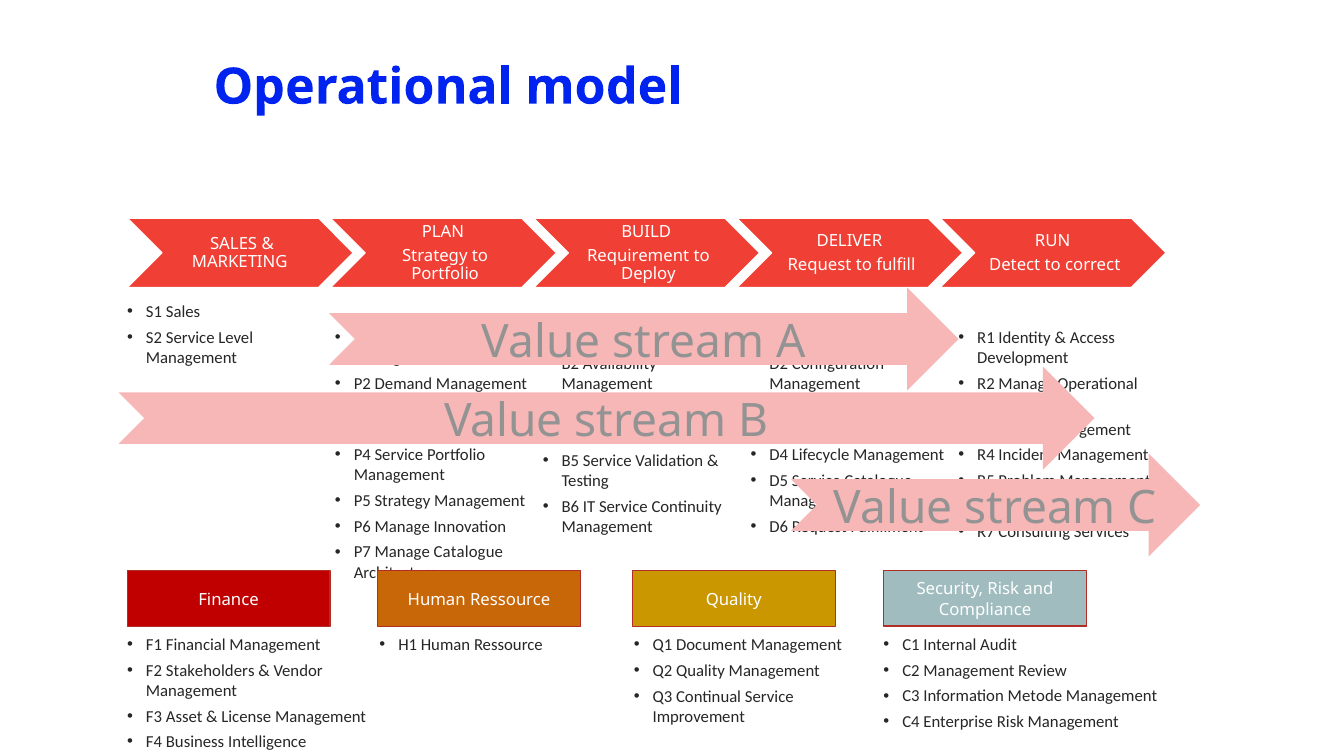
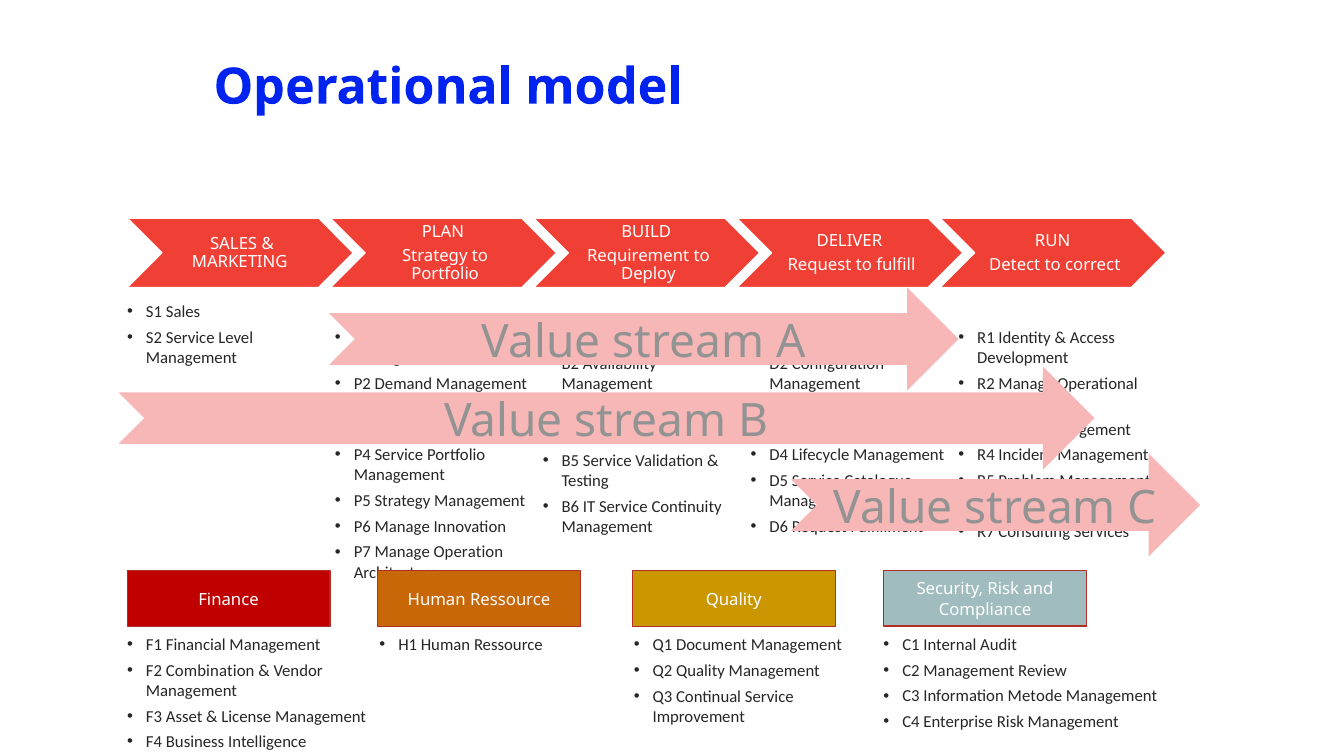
P7 Manage Catalogue: Catalogue -> Operation (468, 552)
Stakeholders: Stakeholders -> Combination (210, 671)
